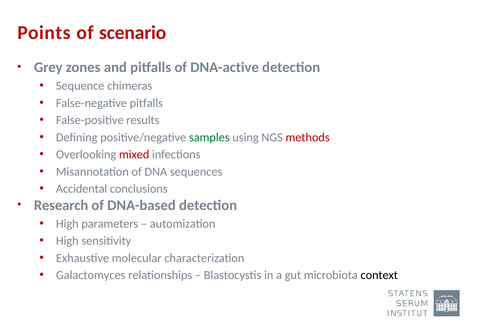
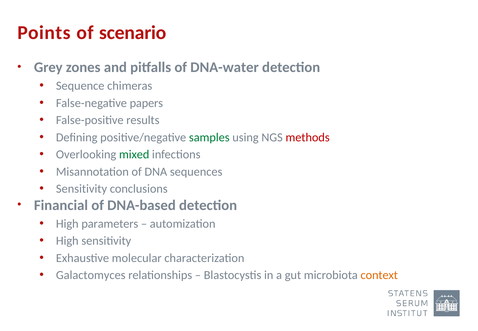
DNA-active: DNA-active -> DNA-water (225, 67)
False-negative pitfalls: pitfalls -> papers (146, 103)
mixed colour: red -> green (134, 154)
Accidental: Accidental -> Sensitivity (82, 189)
Research: Research -> Financial (61, 205)
context colour: black -> orange (379, 275)
